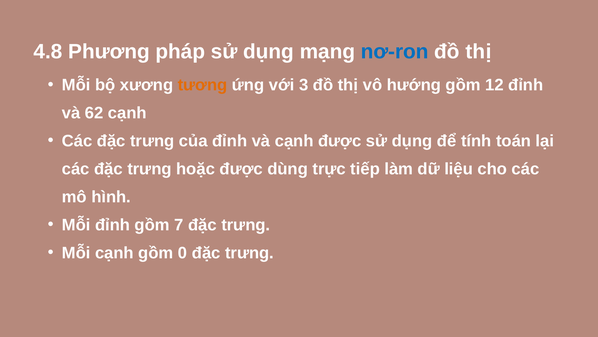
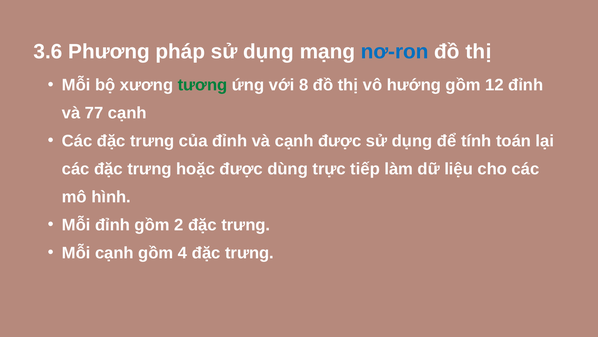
4.8: 4.8 -> 3.6 (48, 52)
tương colour: orange -> green (203, 85)
3: 3 -> 8 (304, 85)
62: 62 -> 77 (94, 113)
7: 7 -> 2 (179, 224)
0: 0 -> 4 (183, 252)
